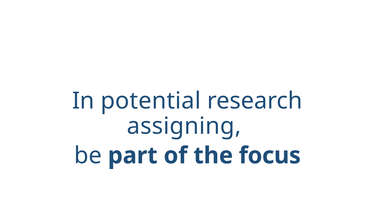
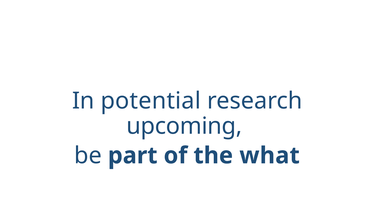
assigning: assigning -> upcoming (184, 126)
focus: focus -> what (270, 155)
